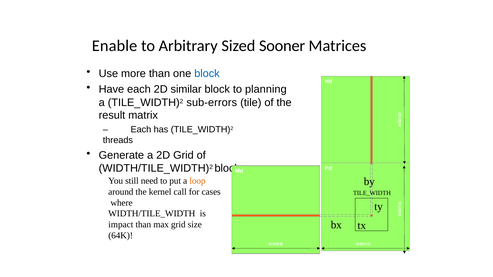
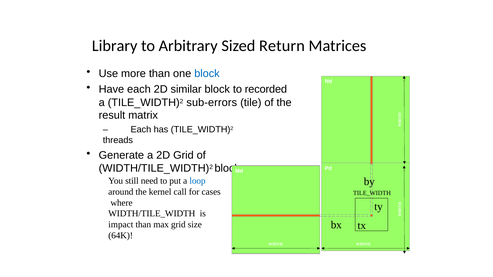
Enable: Enable -> Library (115, 46)
Sooner: Sooner -> Return (282, 46)
planning: planning -> recorded (266, 89)
loop colour: orange -> blue (197, 181)
